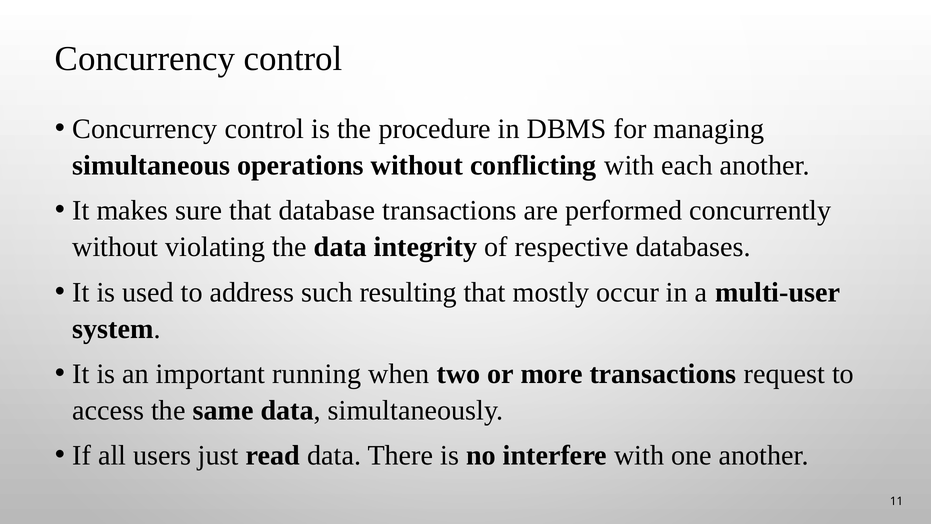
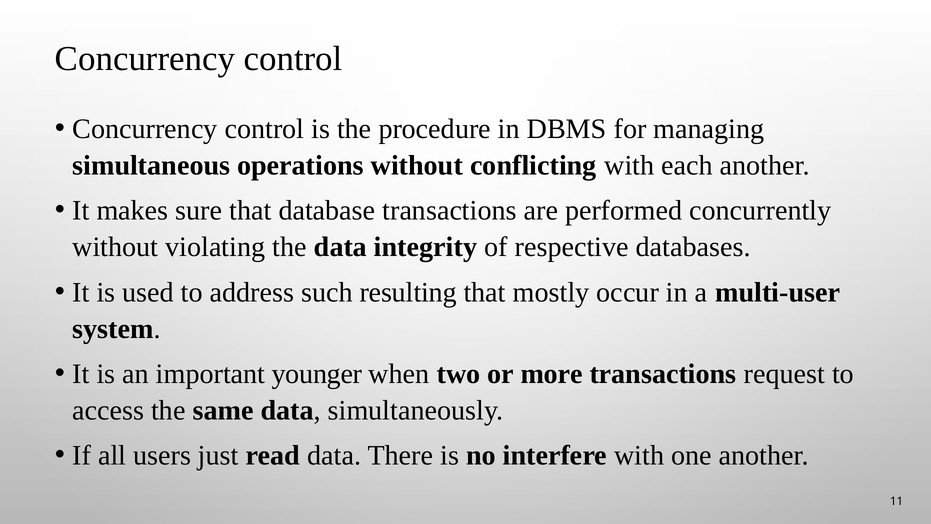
running: running -> younger (317, 374)
